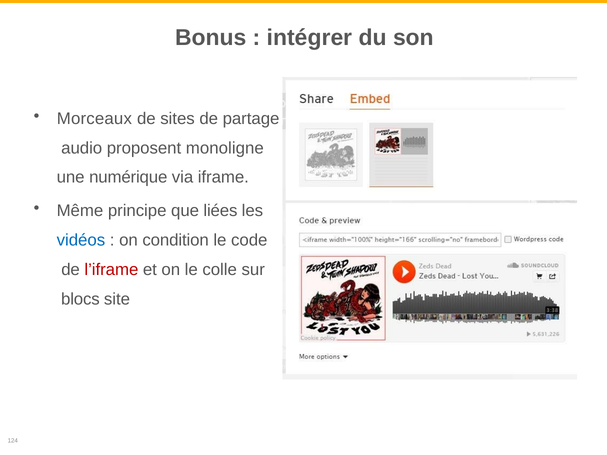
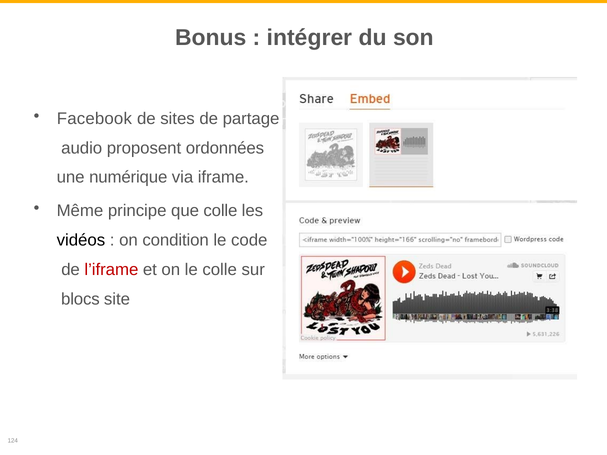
Morceaux: Morceaux -> Facebook (94, 119)
monoligne: monoligne -> ordonnées (225, 148)
que liées: liées -> colle (220, 211)
vidéos colour: blue -> black (81, 241)
